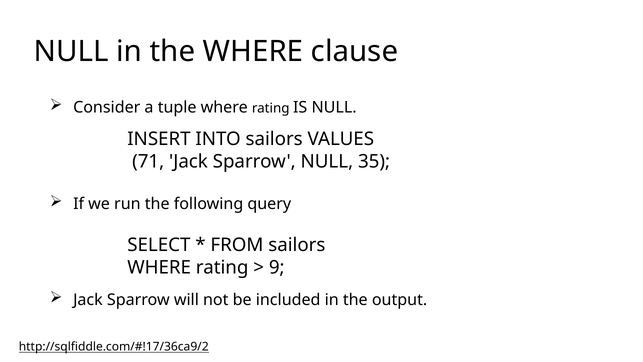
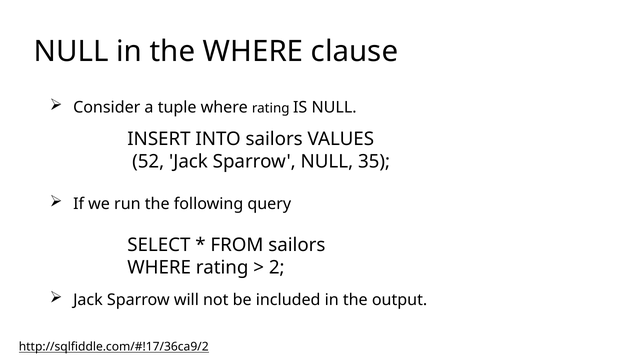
71: 71 -> 52 (148, 162)
9: 9 -> 2 (277, 268)
